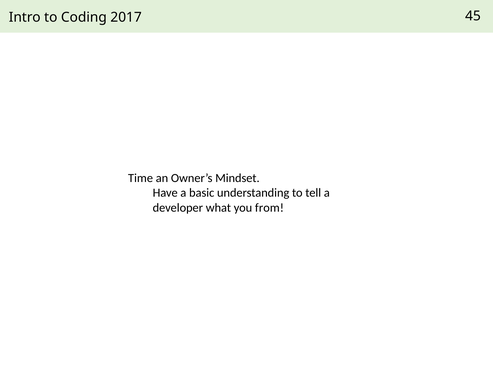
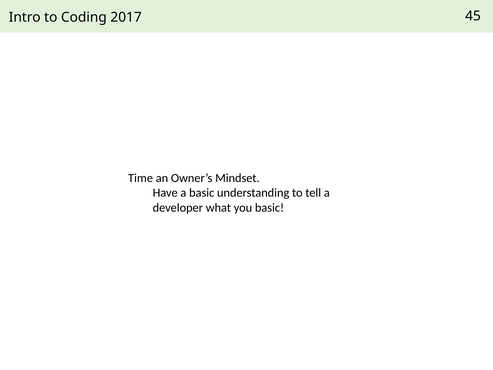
you from: from -> basic (270, 208)
